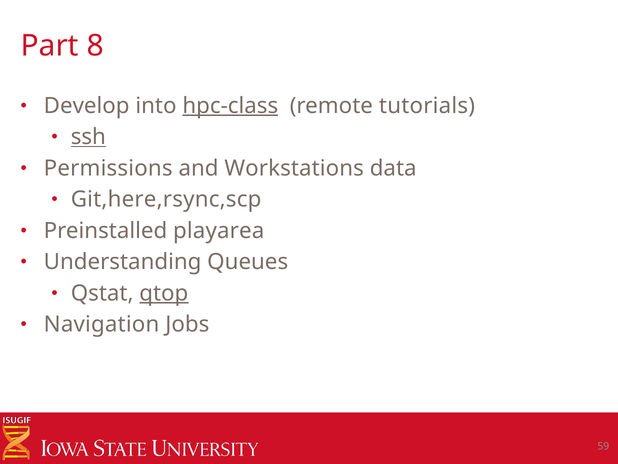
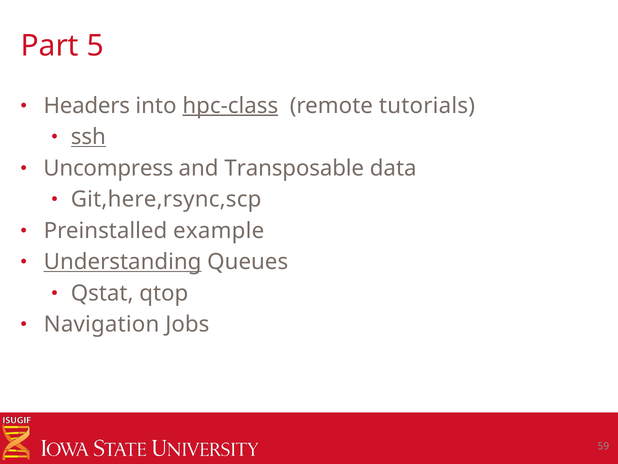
8: 8 -> 5 (95, 46)
Develop: Develop -> Headers (87, 106)
Permissions: Permissions -> Uncompress (108, 168)
Workstations: Workstations -> Transposable (294, 168)
playarea: playarea -> example (219, 230)
Understanding underline: none -> present (123, 262)
qtop underline: present -> none (164, 293)
